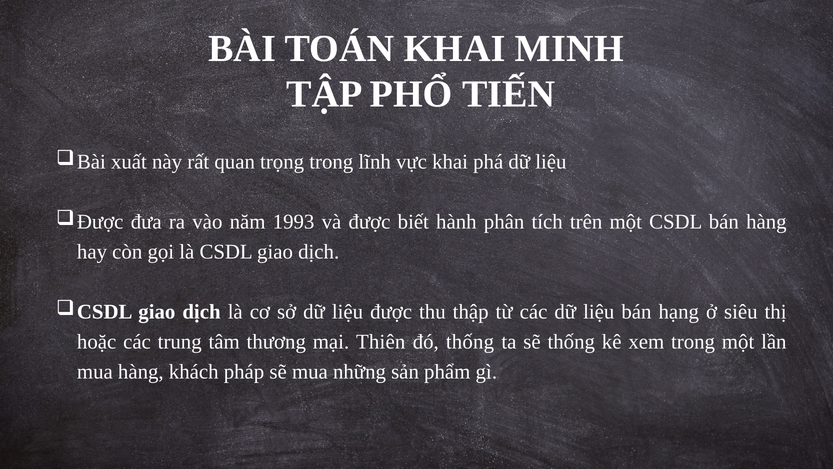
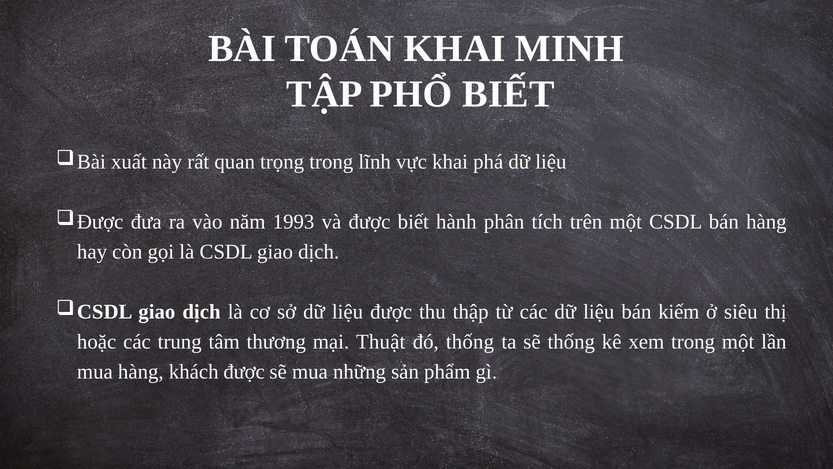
PHỔ TIẾN: TIẾN -> BIẾT (508, 94)
hạng: hạng -> kiếm (679, 311)
Thiên: Thiên -> Thuật (381, 341)
khách pháp: pháp -> được (244, 371)
